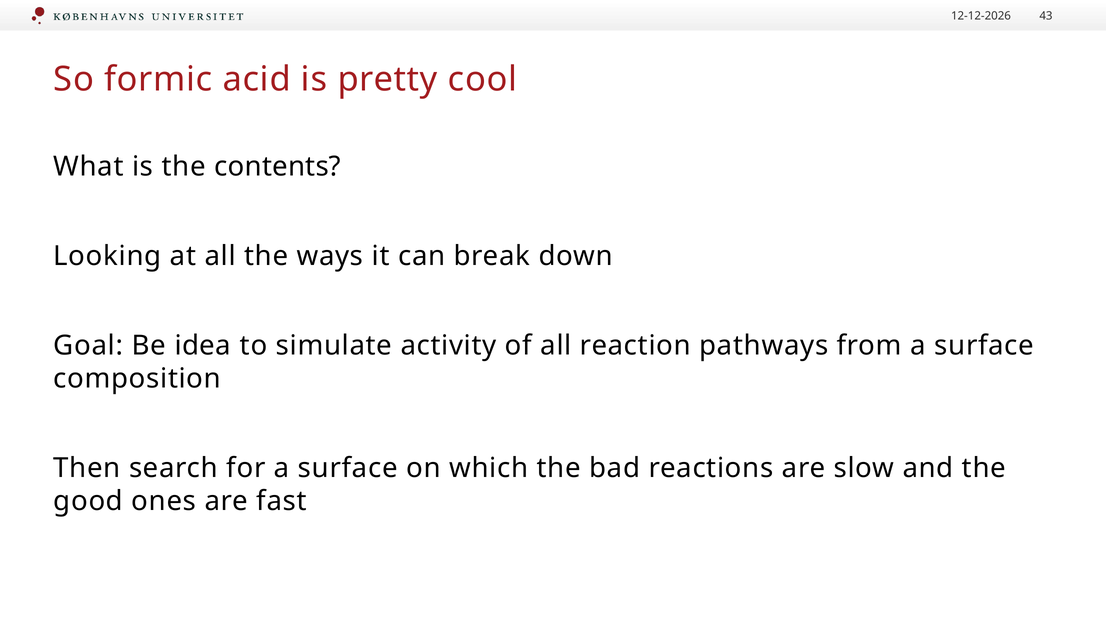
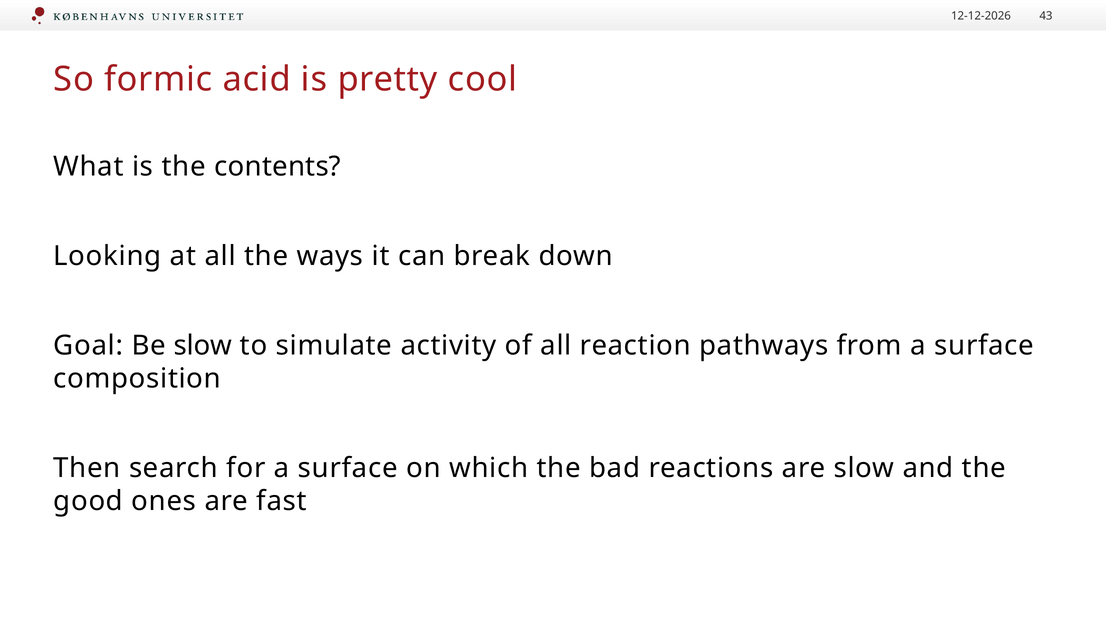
Be idea: idea -> slow (203, 346)
